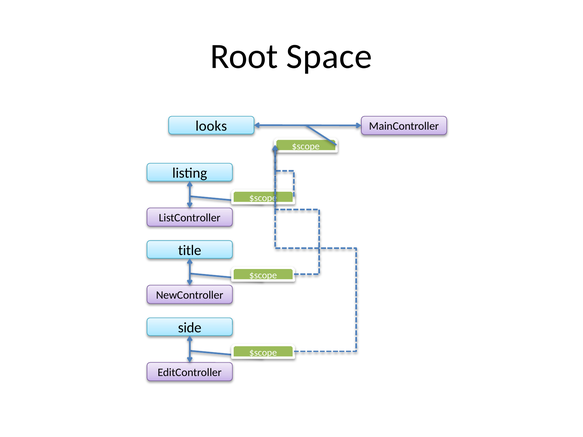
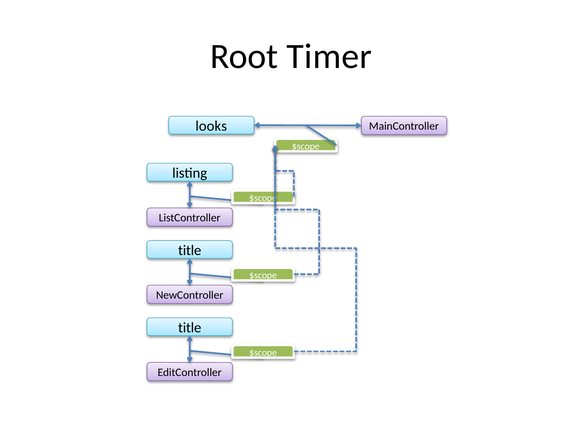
Space: Space -> Timer (329, 56)
side: side -> title (190, 328)
